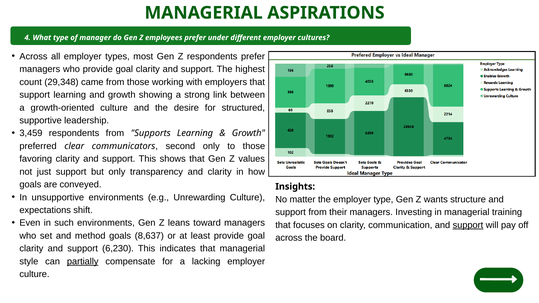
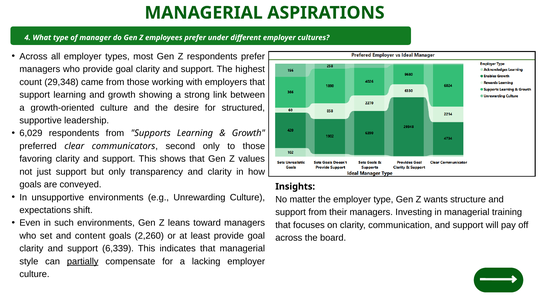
3,459: 3,459 -> 6,029 (31, 133)
support underline: present -> none (468, 225)
method: method -> content (90, 236)
8,637: 8,637 -> 2,260 (149, 236)
6,230: 6,230 -> 6,339 (118, 249)
